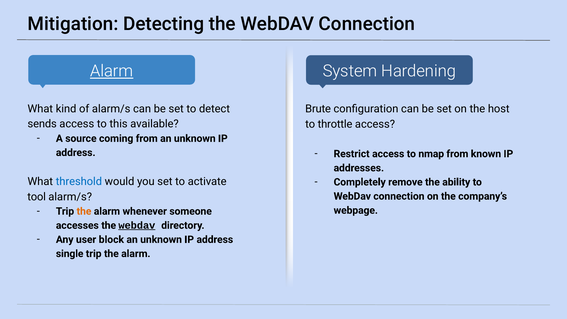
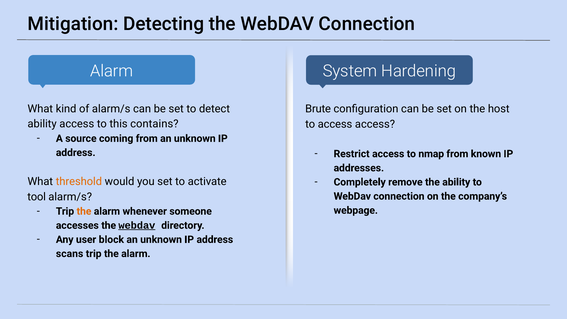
Alarm underline: present -> none (112, 71)
sends: sends -> ability (42, 124)
available: available -> contains (154, 124)
to throttle: throttle -> access (335, 124)
threshold colour: blue -> orange (79, 181)
single: single -> scans (70, 254)
